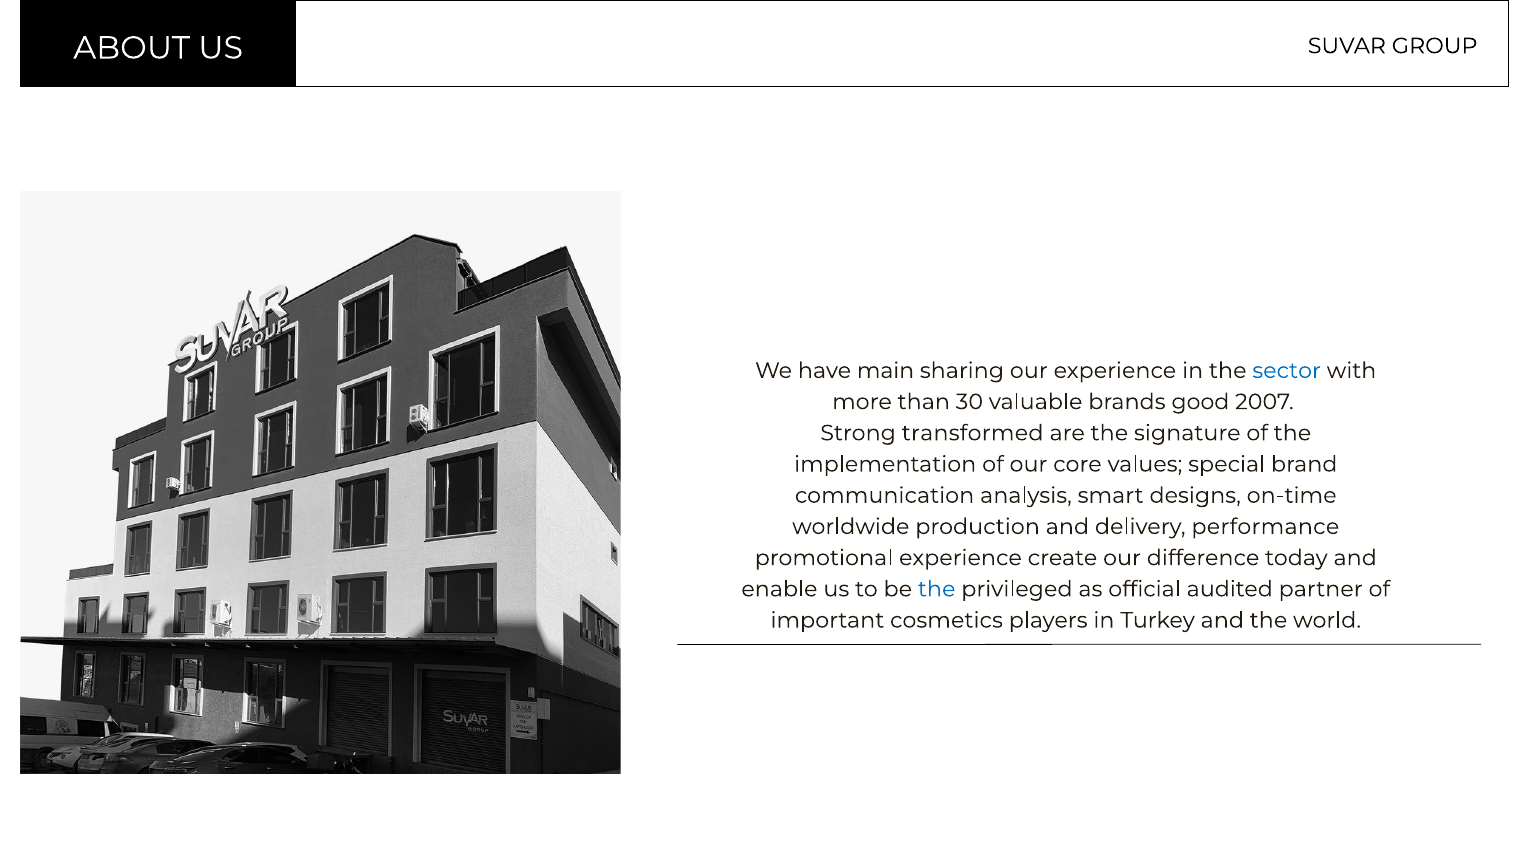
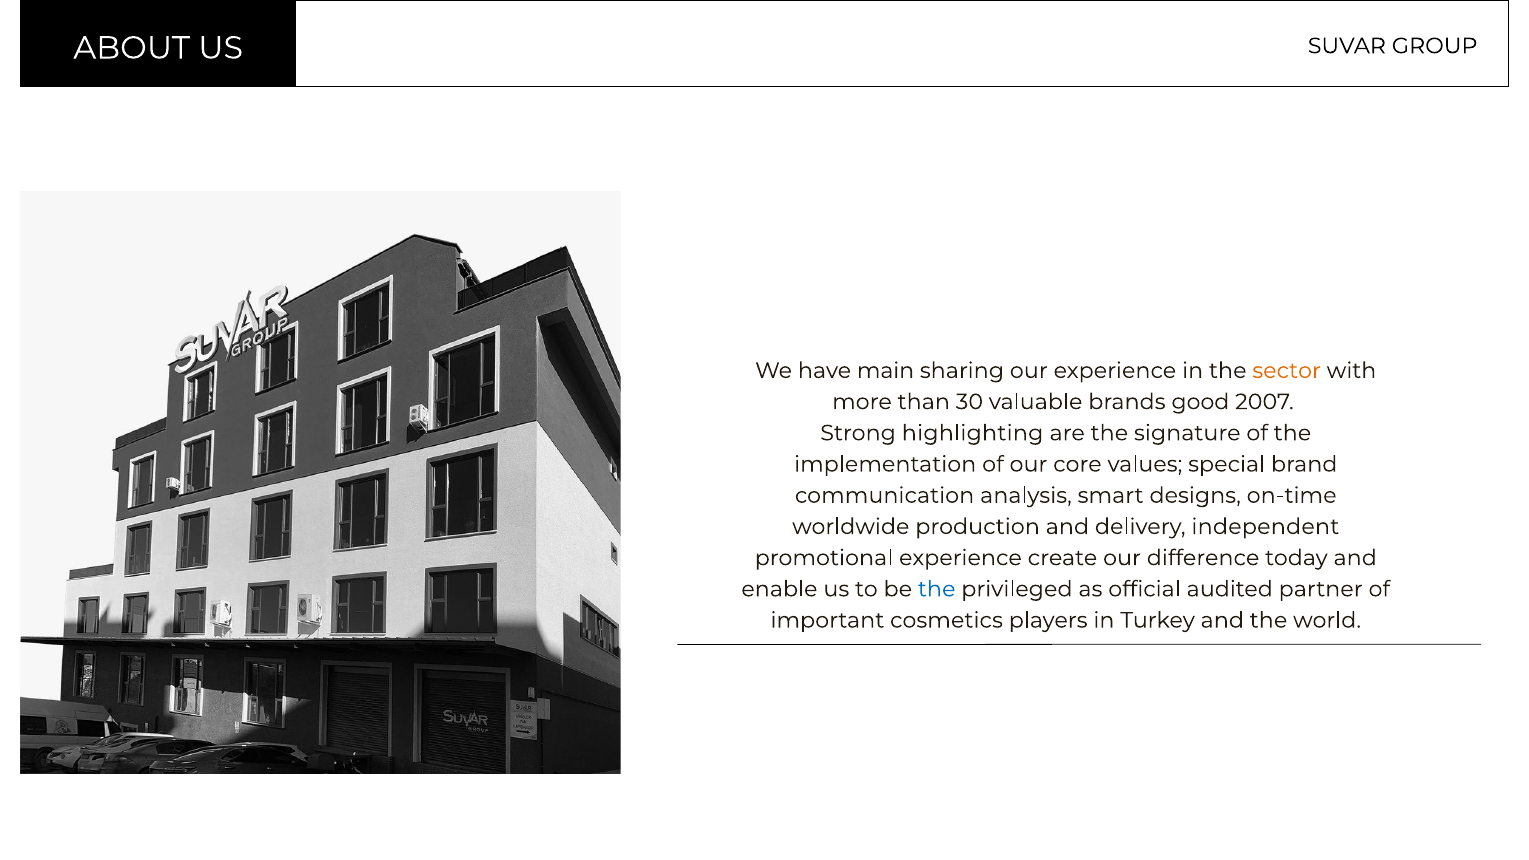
sector colour: blue -> orange (1287, 371)
transformed: transformed -> highlighting (973, 433)
performance: performance -> independent (1265, 527)
